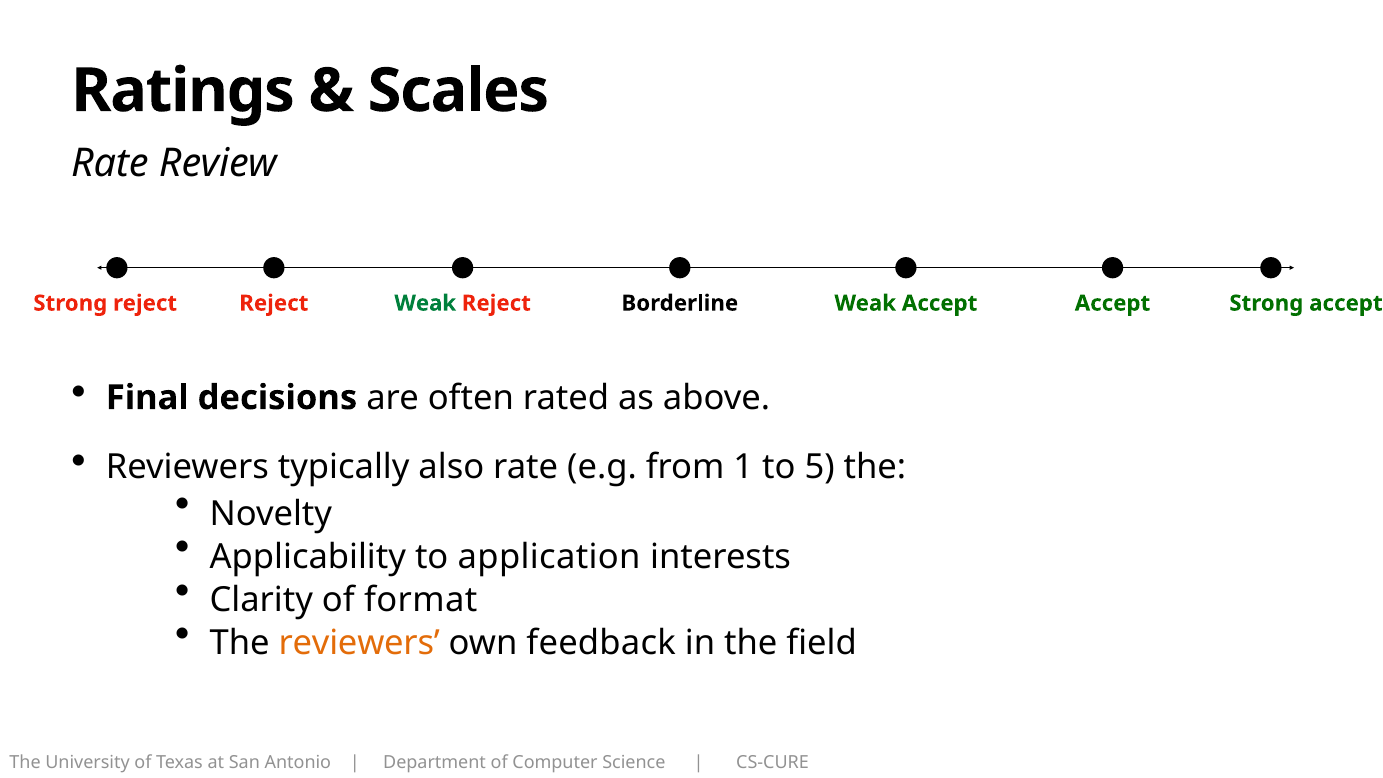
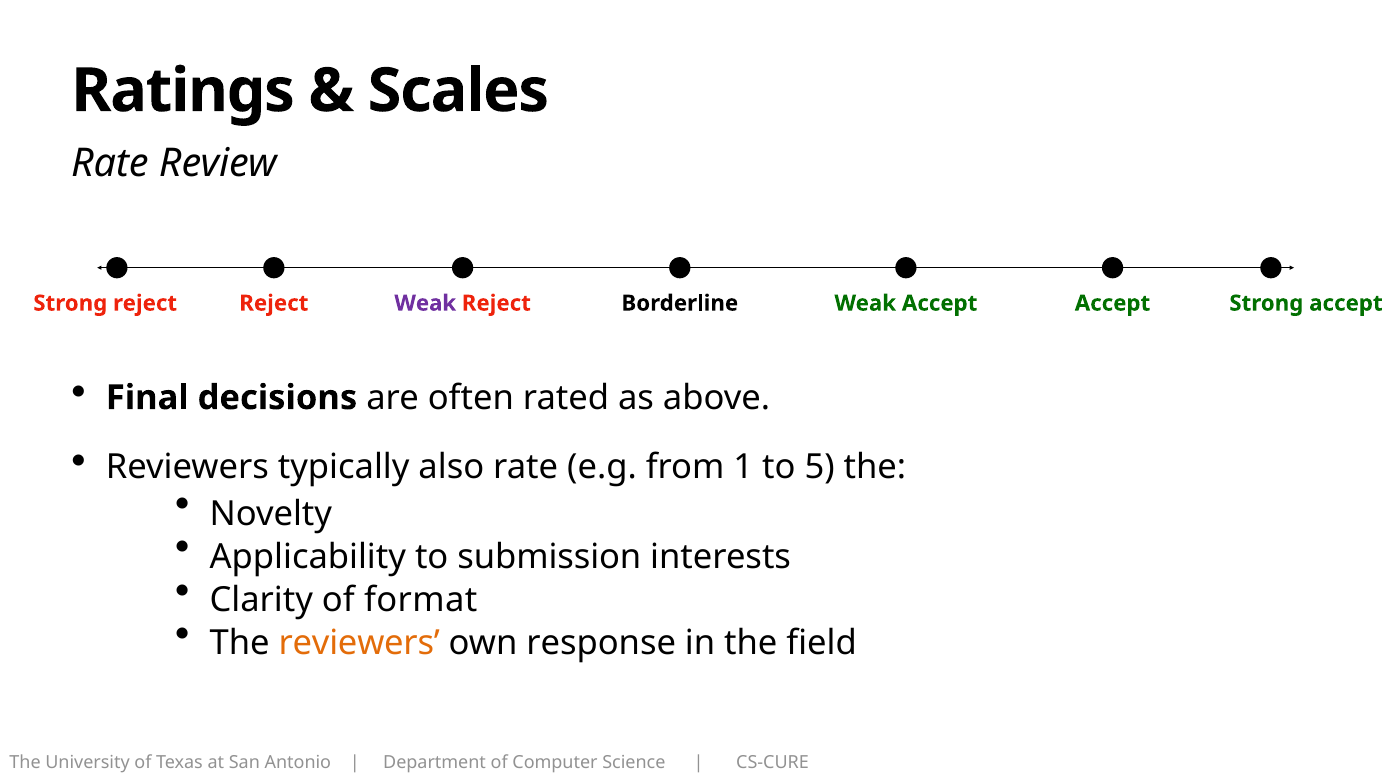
Weak colour: green -> purple (425, 303)
application: application -> submission (549, 557)
feedback: feedback -> response (601, 643)
